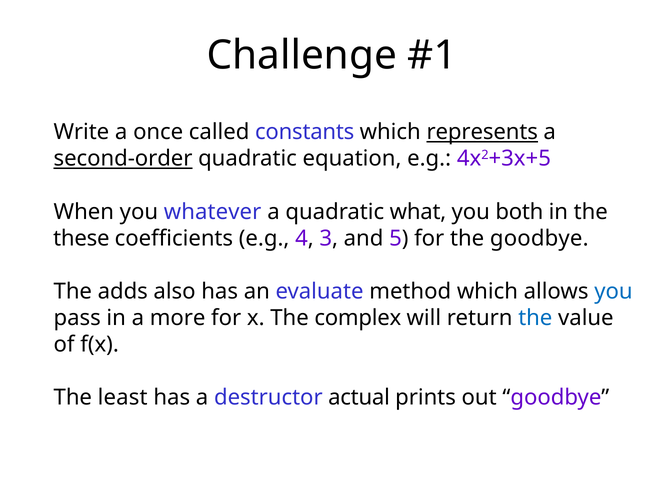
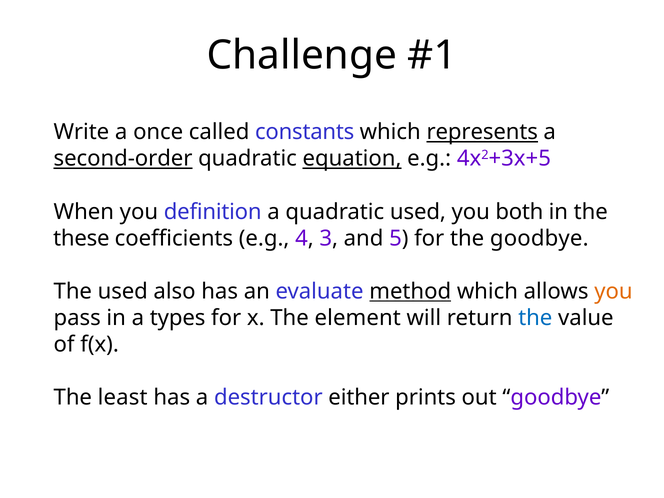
equation underline: none -> present (352, 159)
whatever: whatever -> definition (213, 212)
quadratic what: what -> used (418, 212)
The adds: adds -> used (123, 291)
method underline: none -> present (410, 291)
you colour: blue -> orange (613, 291)
more: more -> types (178, 318)
complex: complex -> element (358, 318)
actual: actual -> either (359, 398)
